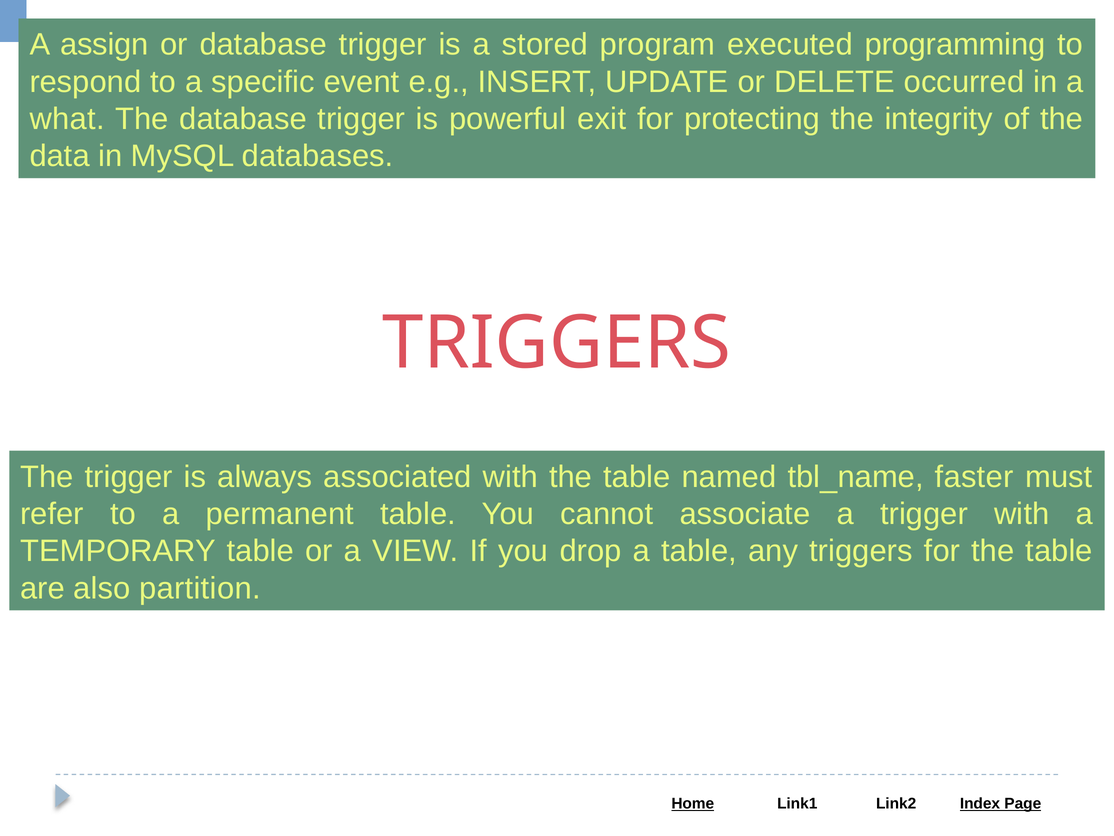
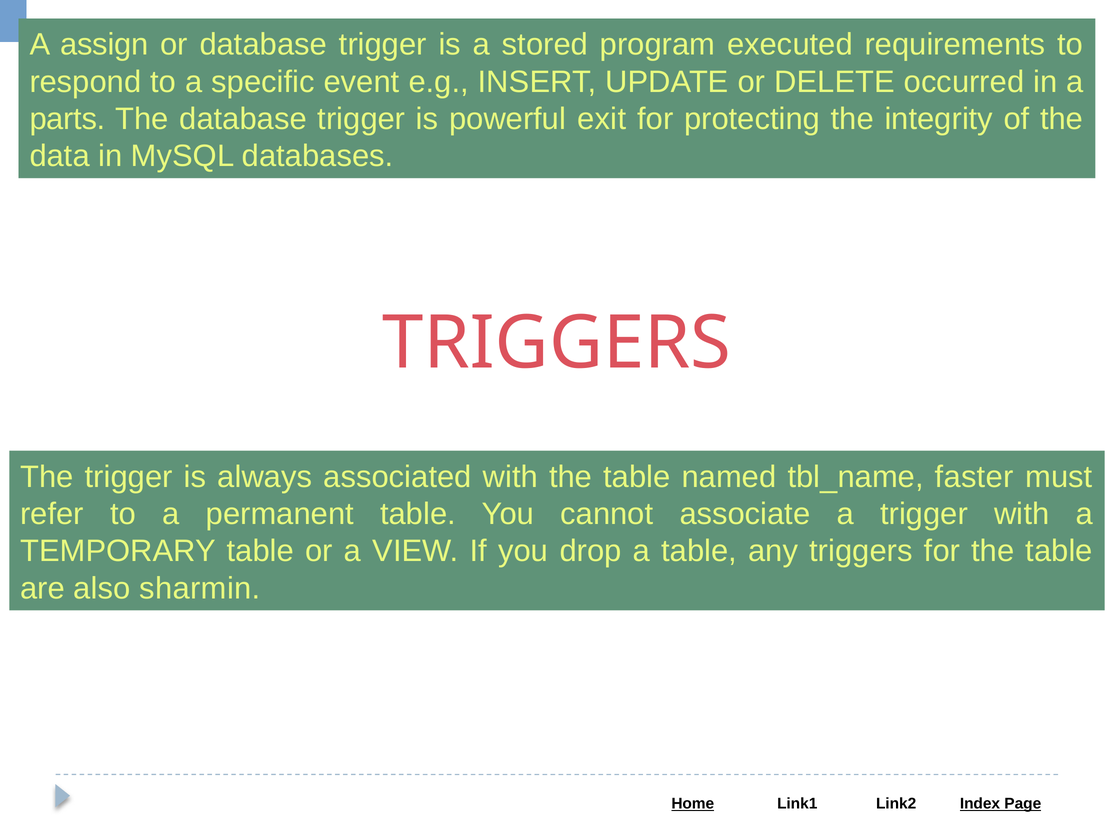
programming: programming -> requirements (955, 45)
what: what -> parts (67, 119)
partition: partition -> sharmin (200, 588)
